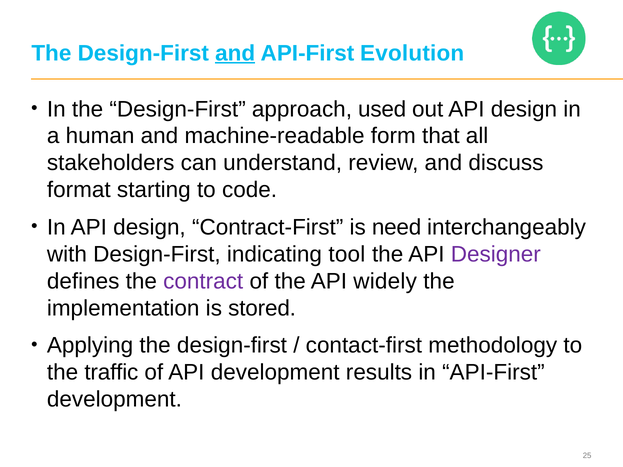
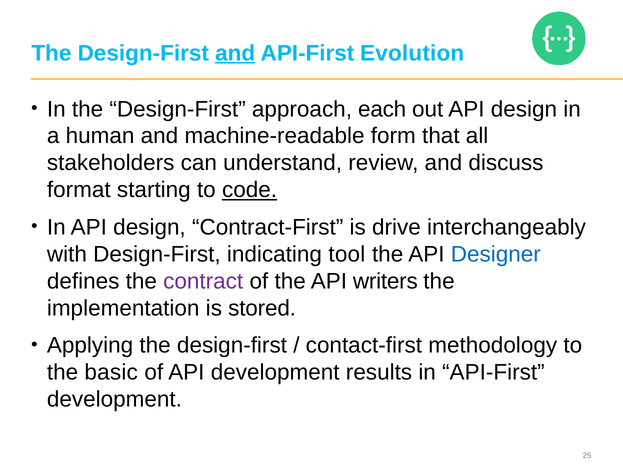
used: used -> each (382, 109)
code underline: none -> present (250, 190)
need: need -> drive (396, 227)
Designer colour: purple -> blue (496, 254)
widely: widely -> writers (385, 281)
traffic: traffic -> basic (111, 373)
